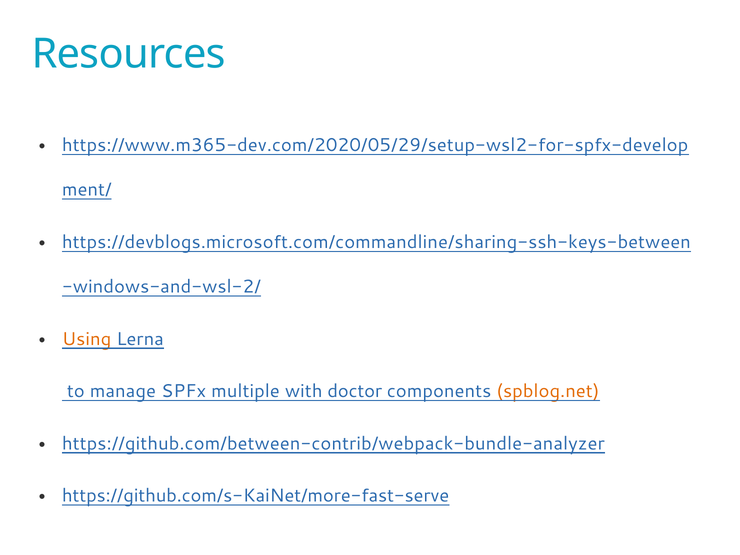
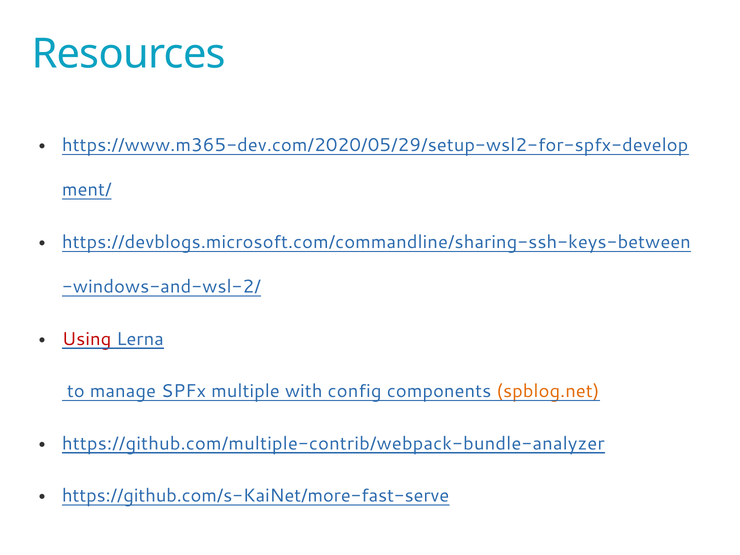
Using colour: orange -> red (87, 339)
doctor: doctor -> config (355, 391)
https://github.com/between-contrib/webpack-bundle-analyzer: https://github.com/between-contrib/webpack-bundle-analyzer -> https://github.com/multiple-contrib/webpack-bundle-analyzer (333, 444)
